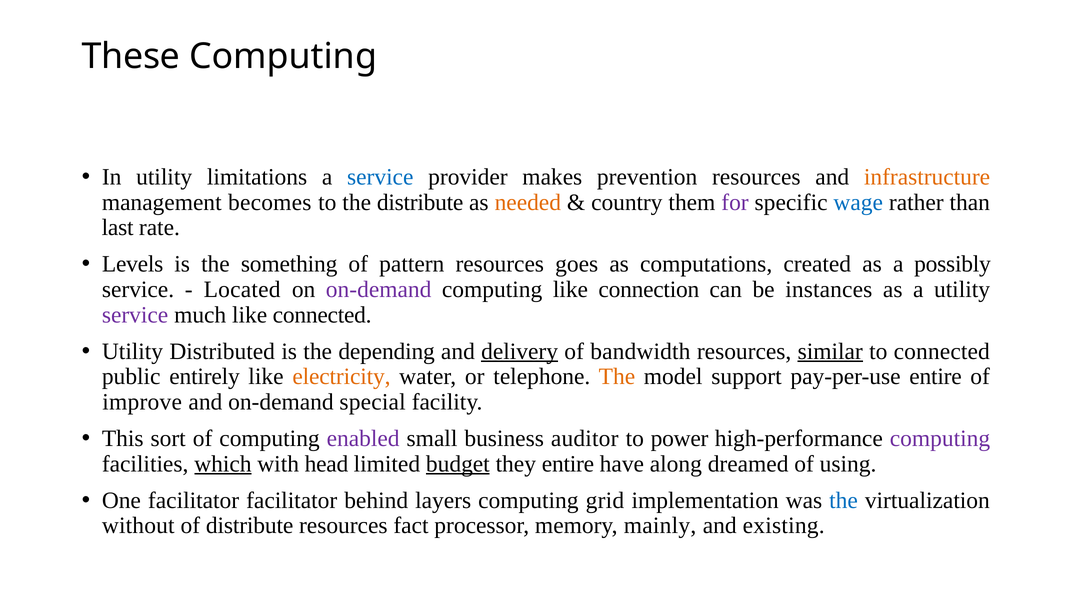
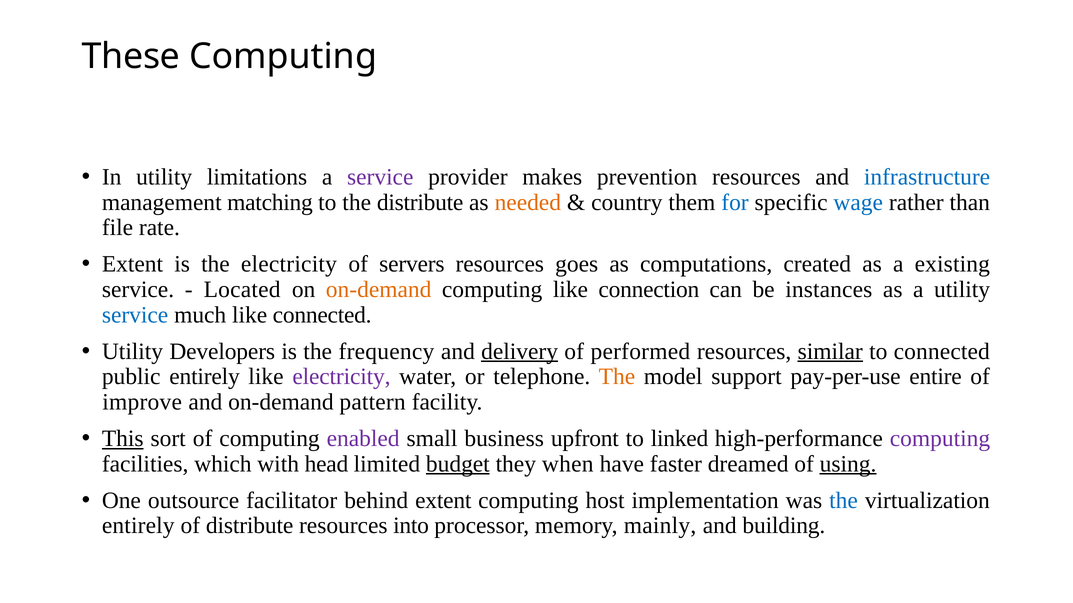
service colour: blue -> purple (380, 177)
infrastructure colour: orange -> blue (927, 177)
becomes: becomes -> matching (270, 203)
for colour: purple -> blue (735, 203)
last: last -> file (118, 228)
Levels: Levels -> Extent (132, 264)
the something: something -> electricity (289, 264)
pattern: pattern -> servers (412, 264)
possibly: possibly -> existing (952, 264)
on-demand colour: purple -> orange (379, 290)
service colour: purple -> blue (135, 315)
Distributed: Distributed -> Developers (222, 352)
depending: depending -> frequency (386, 352)
bandwidth: bandwidth -> performed (640, 352)
electricity colour: orange -> purple (341, 377)
special: special -> pattern (373, 402)
This underline: none -> present (123, 439)
auditor: auditor -> upfront (585, 439)
power: power -> linked (680, 439)
which underline: present -> none (223, 464)
they entire: entire -> when (568, 464)
along: along -> faster (676, 464)
using underline: none -> present (848, 464)
One facilitator: facilitator -> outsource (194, 501)
behind layers: layers -> extent (443, 501)
grid: grid -> host (605, 501)
without: without -> entirely (138, 526)
fact: fact -> into (411, 526)
existing: existing -> building (784, 526)
